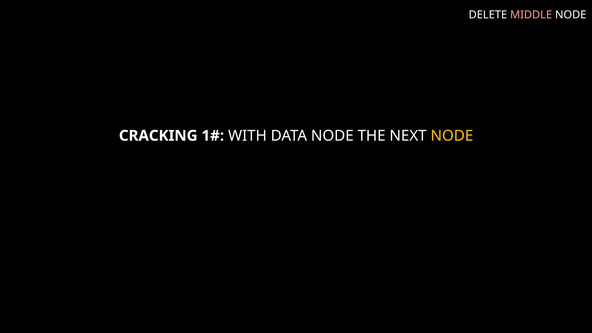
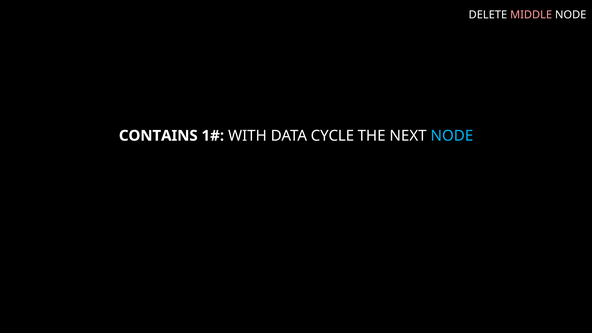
CRACKING: CRACKING -> CONTAINS (158, 136)
DATA NODE: NODE -> CYCLE (332, 136)
NODE colour: yellow -> light blue (452, 136)
